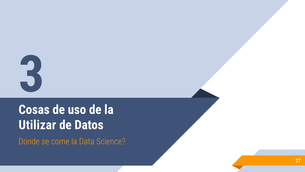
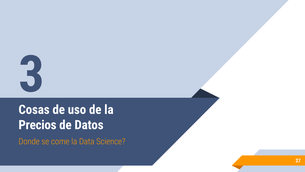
Utilizar: Utilizar -> Precios (37, 125)
